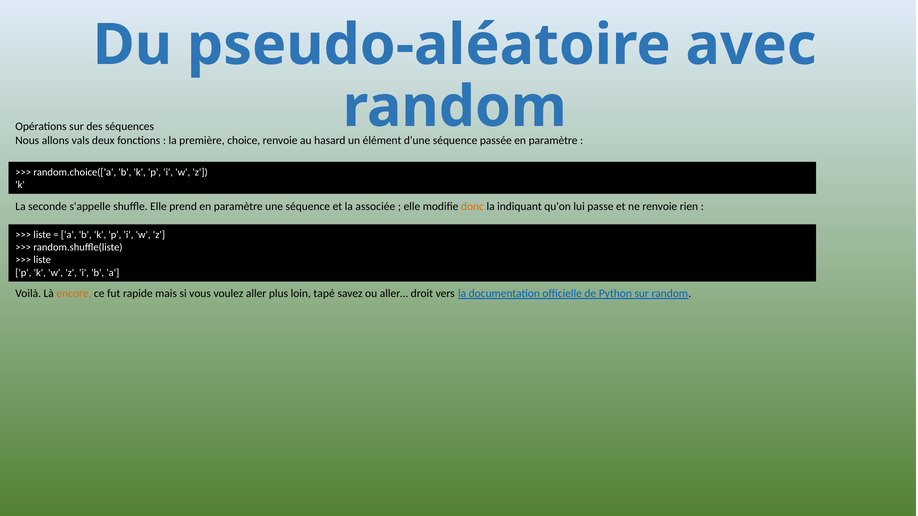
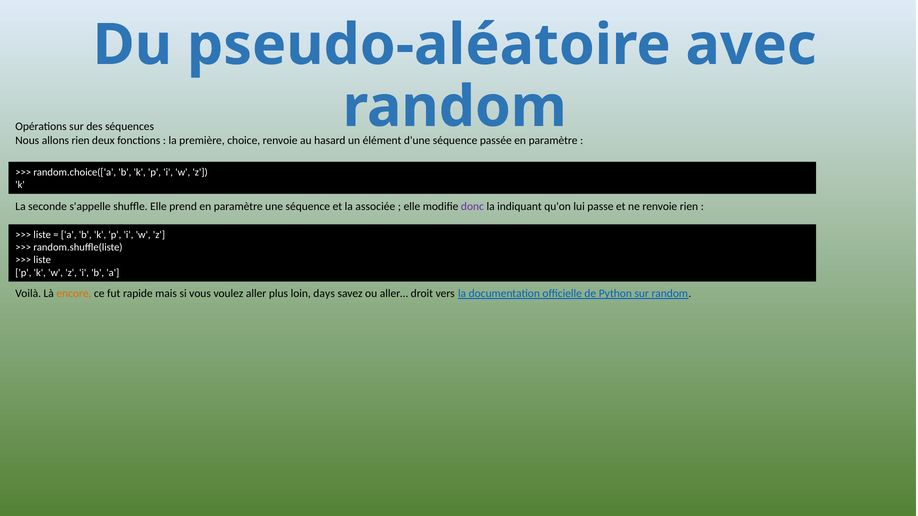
allons vals: vals -> rien (81, 140)
donc colour: orange -> purple (472, 207)
tapé: tapé -> days (324, 294)
